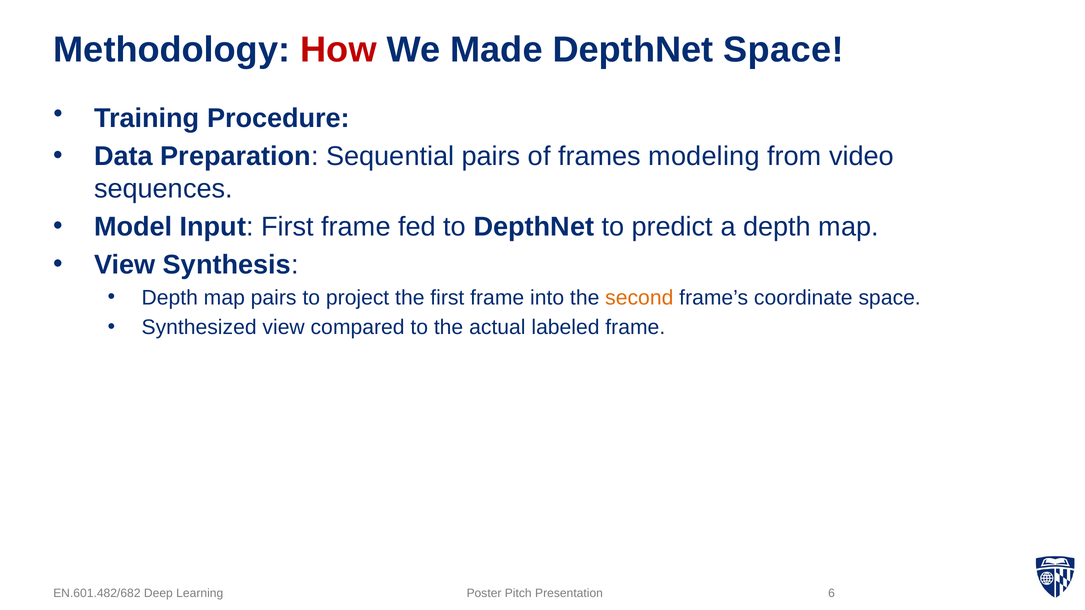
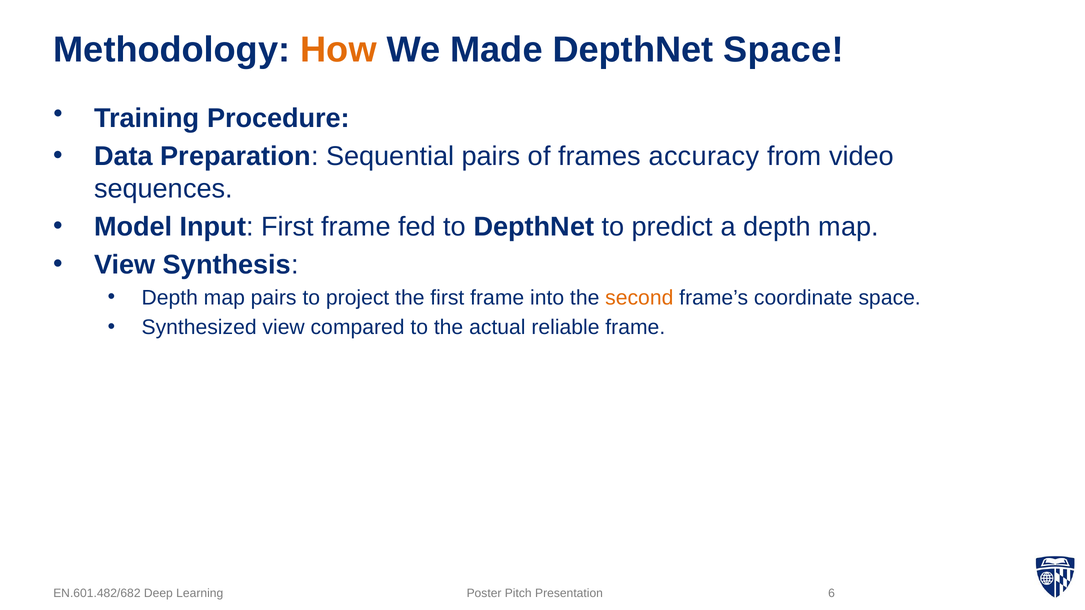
How colour: red -> orange (338, 50)
modeling: modeling -> accuracy (704, 157)
labeled: labeled -> reliable (565, 327)
